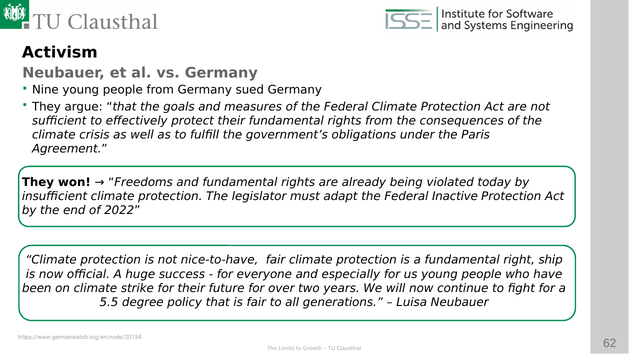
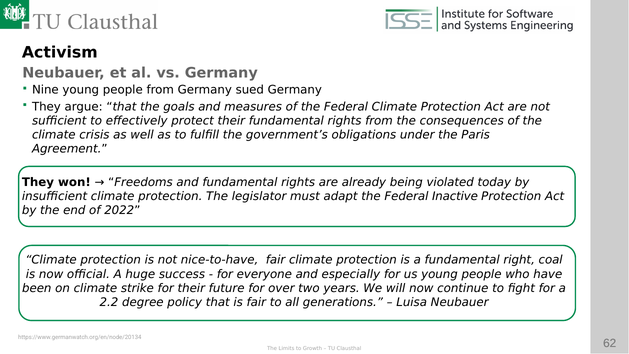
ship: ship -> coal (551, 260)
5.5: 5.5 -> 2.2 (109, 302)
